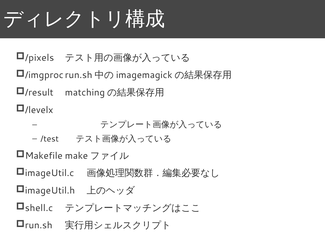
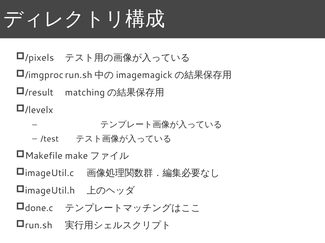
shell.c: shell.c -> done.c (39, 209)
